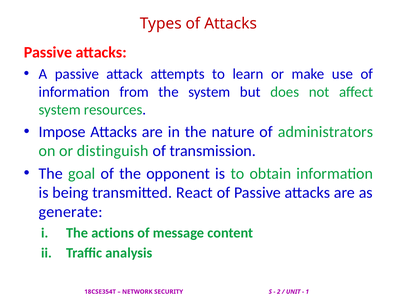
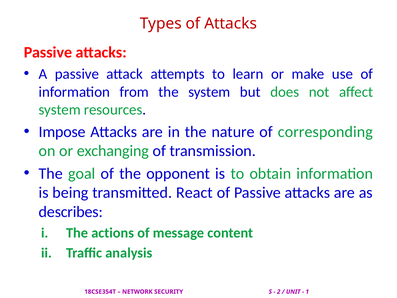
administrators: administrators -> corresponding (325, 132)
distinguish: distinguish -> exchanging (113, 151)
generate: generate -> describes (71, 212)
